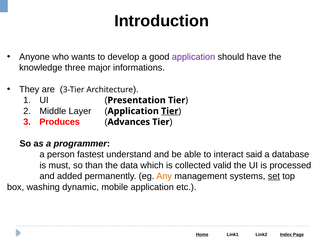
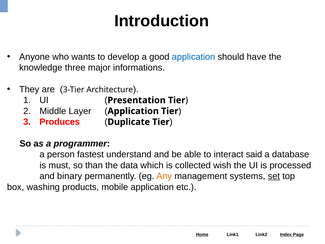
application colour: purple -> blue (194, 57)
Tier underline: present -> none (170, 111)
Advances: Advances -> Duplicate (129, 122)
valid: valid -> wish (222, 165)
added: added -> binary (70, 176)
dynamic: dynamic -> products (81, 187)
